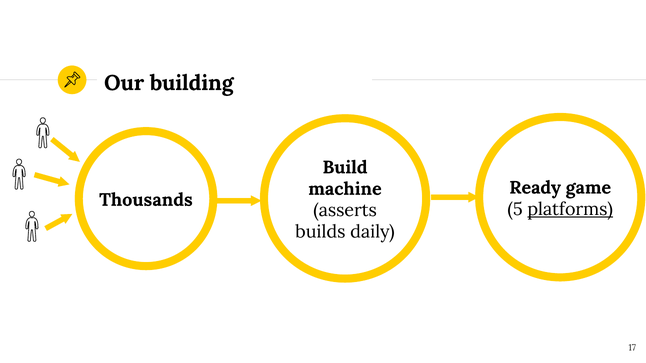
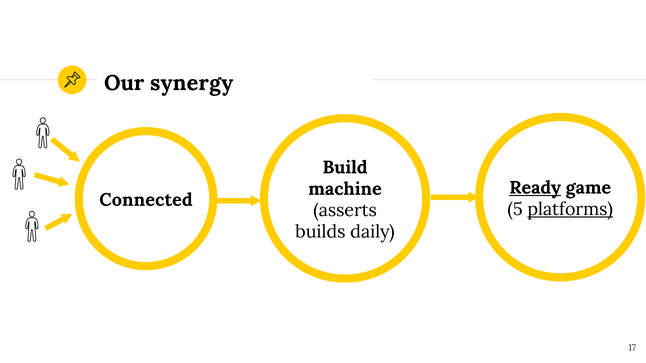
building: building -> synergy (192, 83)
Ready underline: none -> present (535, 188)
Thousands: Thousands -> Connected (146, 200)
